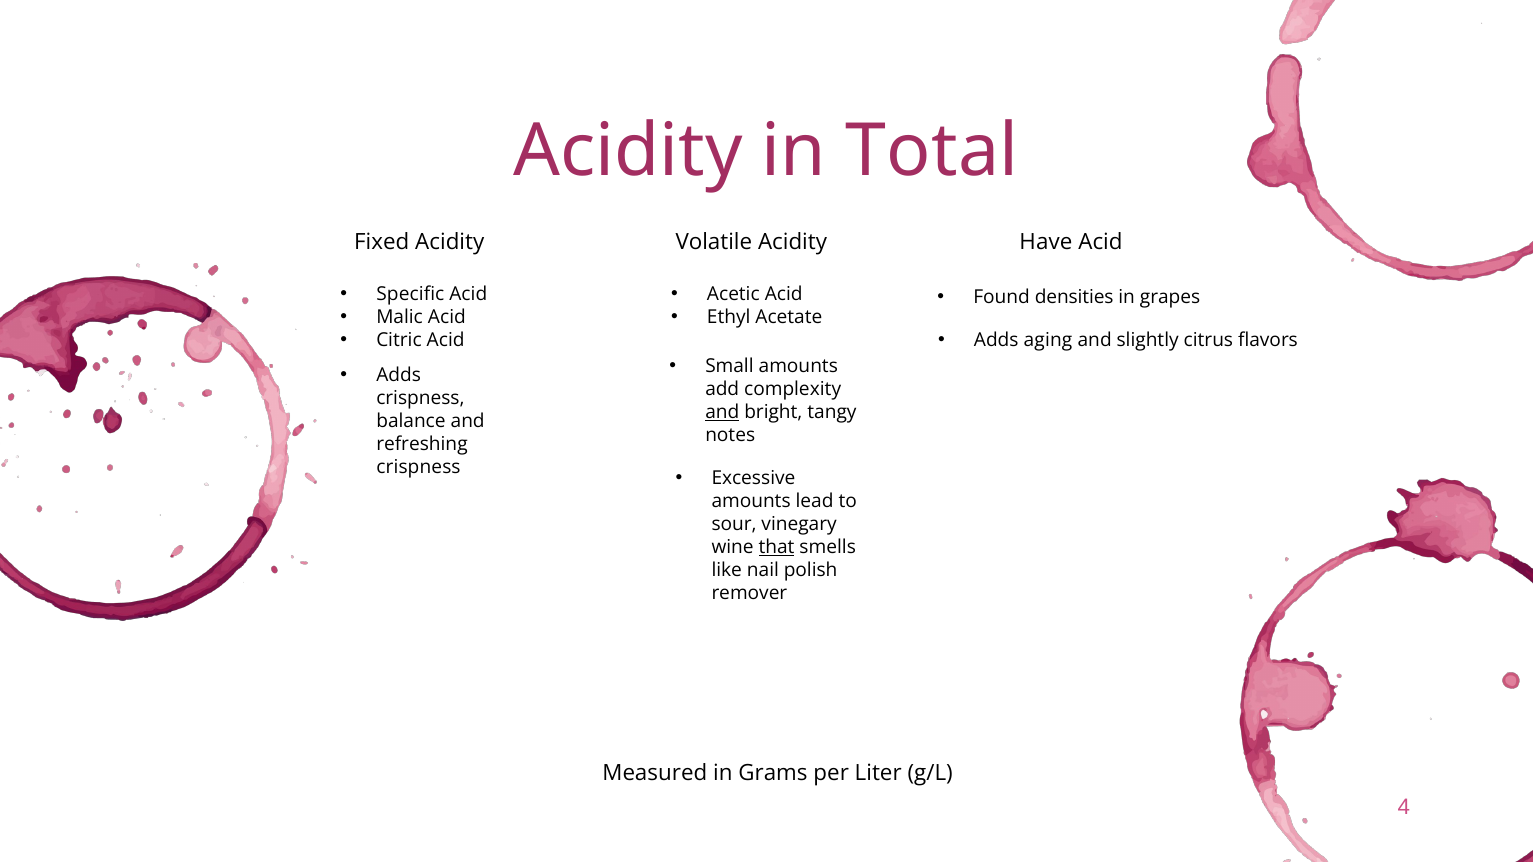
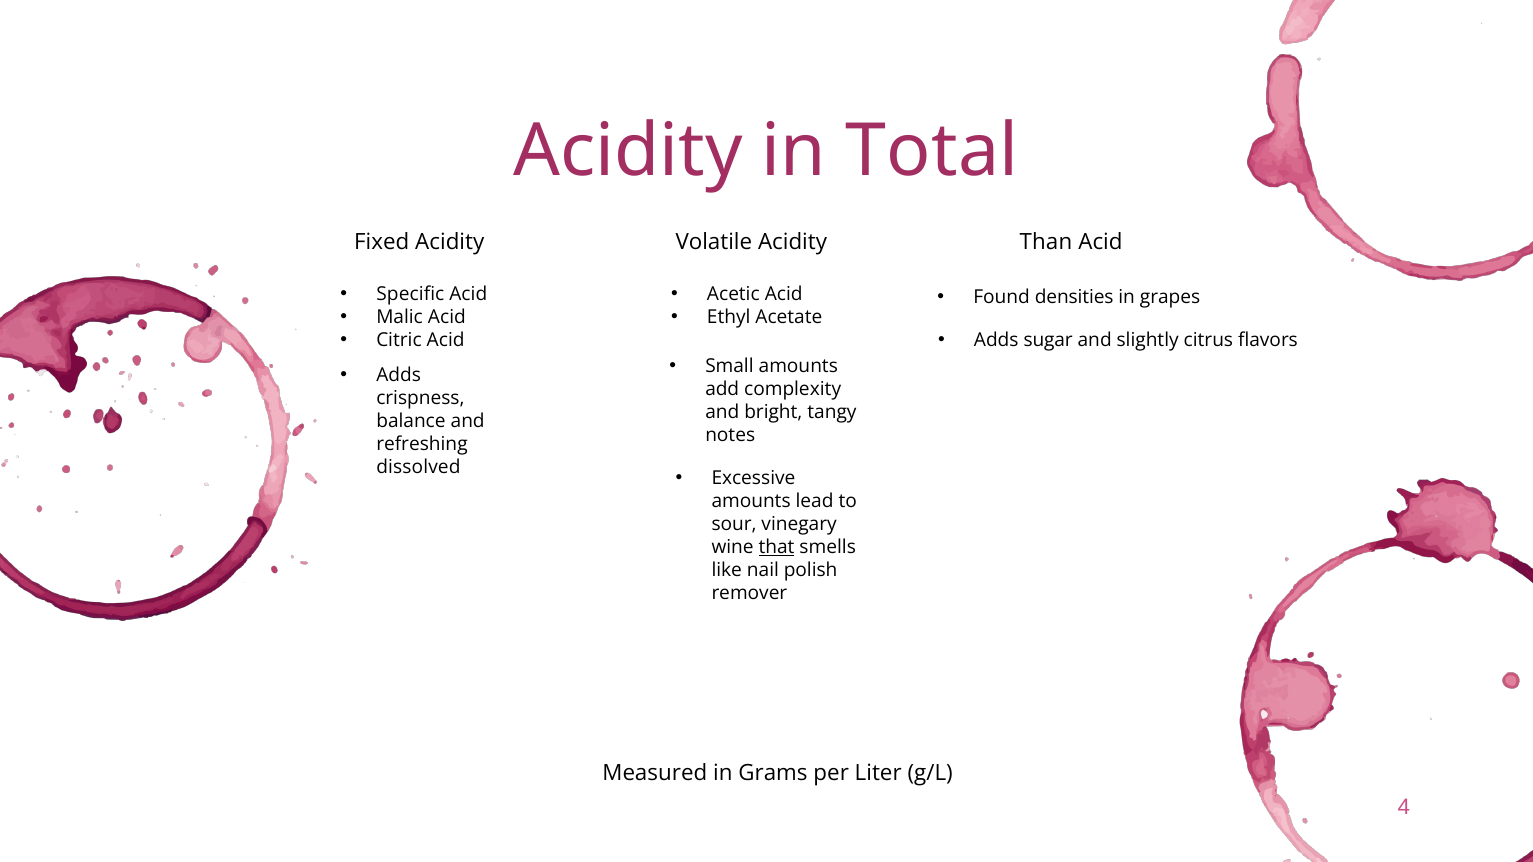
Have: Have -> Than (1046, 242)
aging: aging -> sugar (1048, 341)
and underline: present -> none (722, 412)
crispness: crispness -> dissolved (418, 467)
